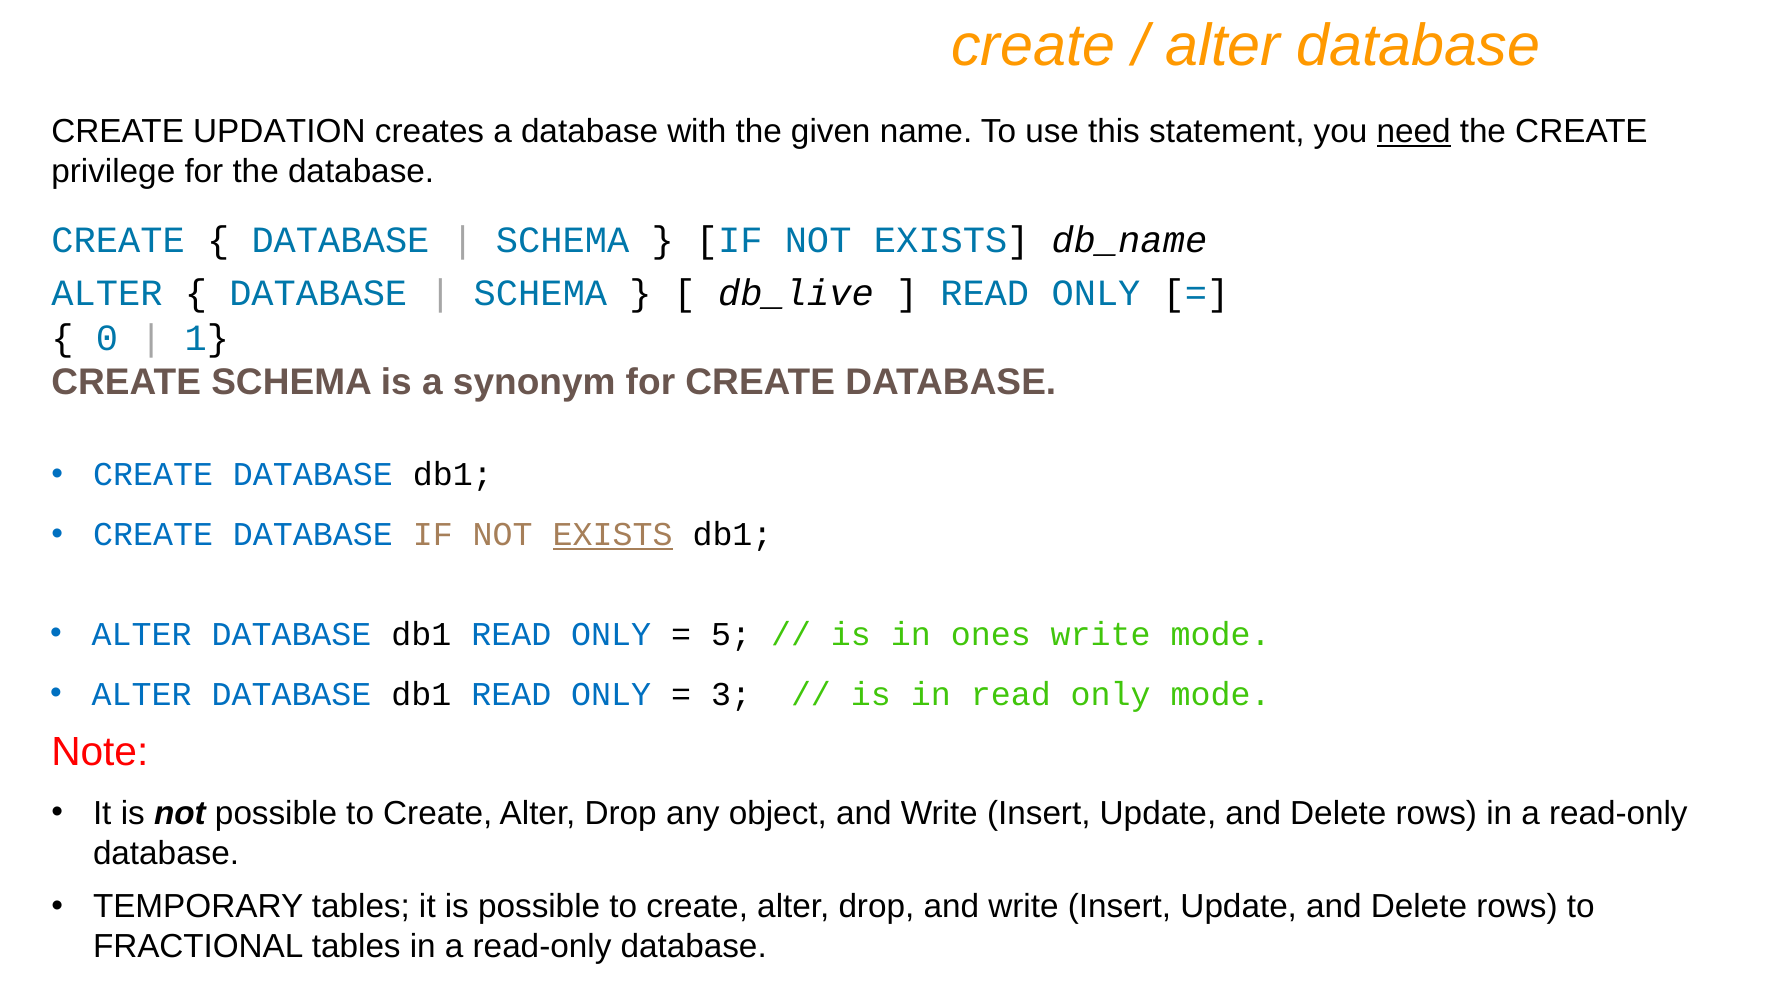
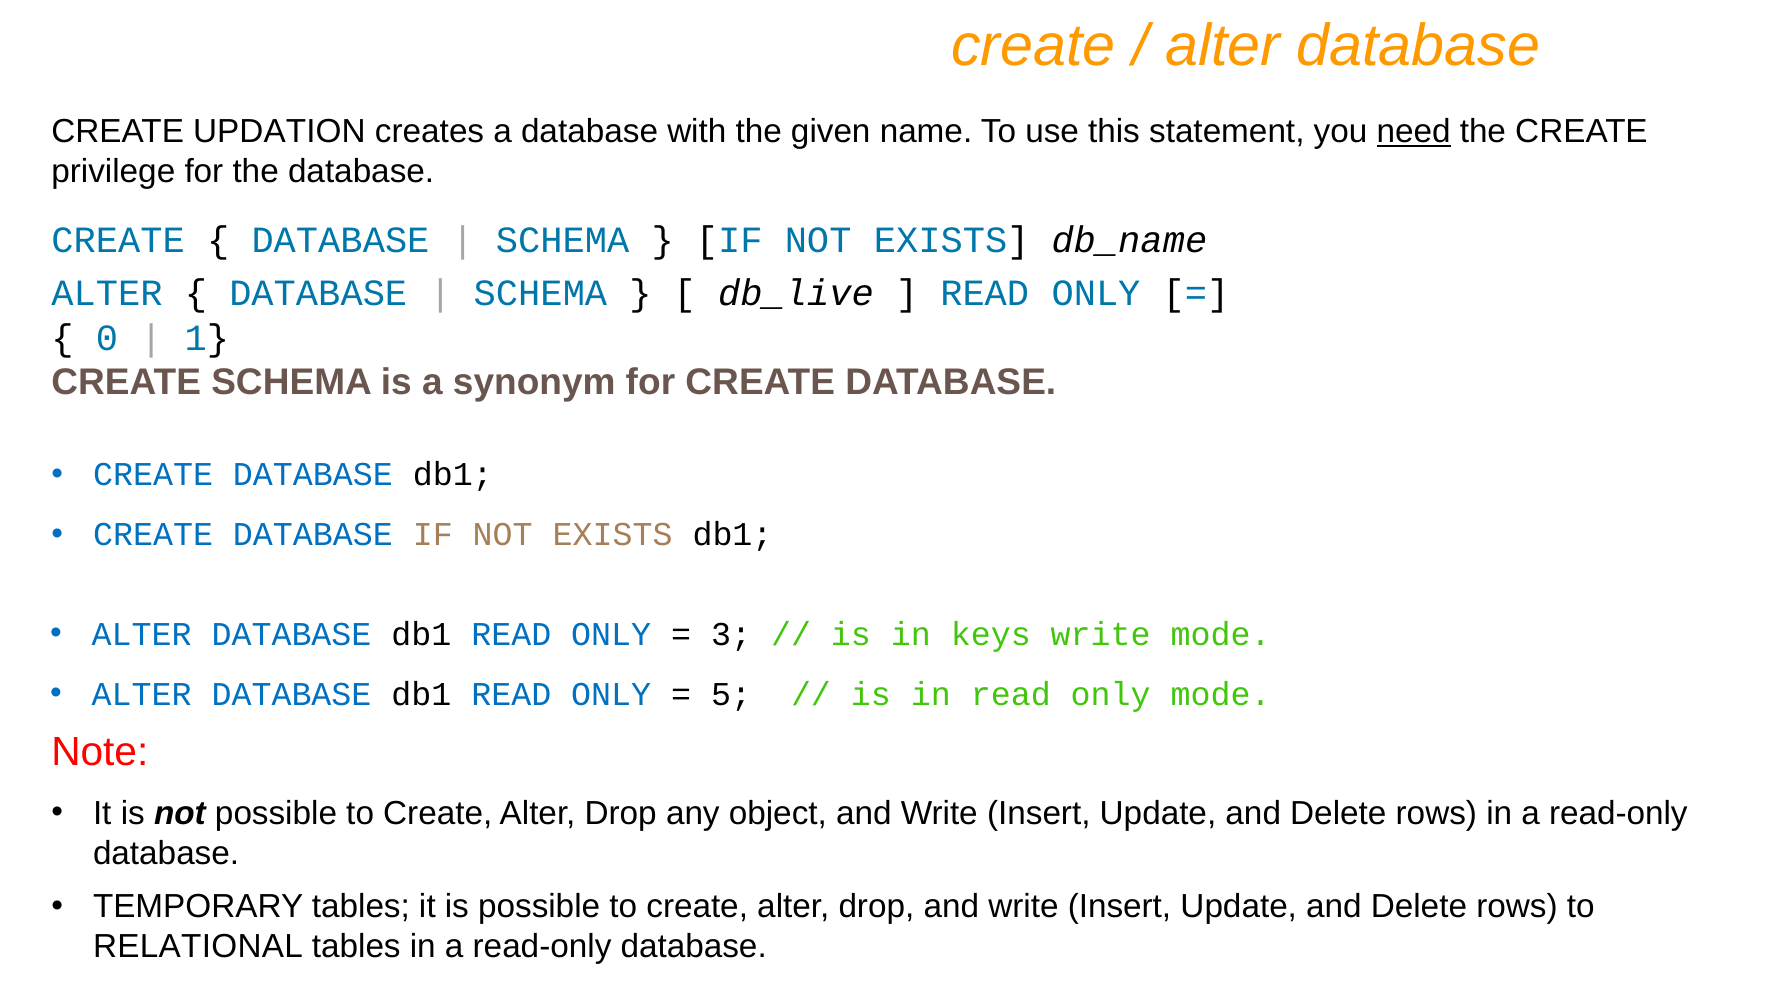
EXISTS underline: present -> none (613, 535)
5: 5 -> 3 (731, 635)
ones: ones -> keys (991, 635)
3: 3 -> 5 (731, 694)
FRACTIONAL: FRACTIONAL -> RELATIONAL (198, 947)
